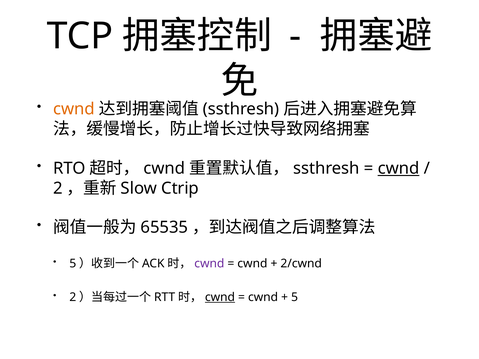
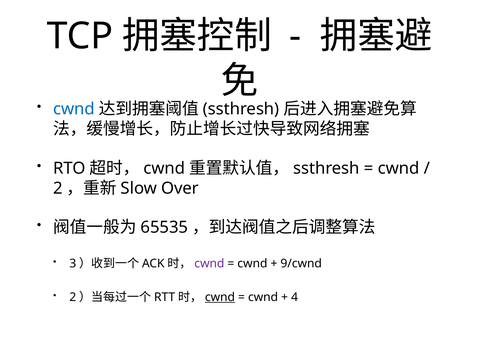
cwnd colour: orange -> blue (74, 109)
cwnd underline: present -> none (399, 168)
Ctrip: Ctrip -> Over (180, 188)
5: 5 -> 3 (73, 264)
2/cwnd: 2/cwnd -> 9/cwnd (301, 264)
5: 5 -> 4 (295, 297)
